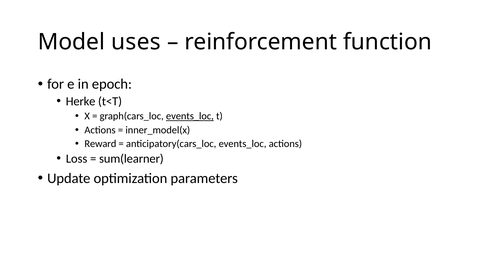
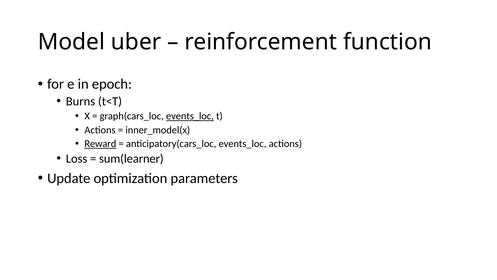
uses: uses -> uber (136, 42)
Herke: Herke -> Burns (81, 101)
Reward underline: none -> present (100, 144)
